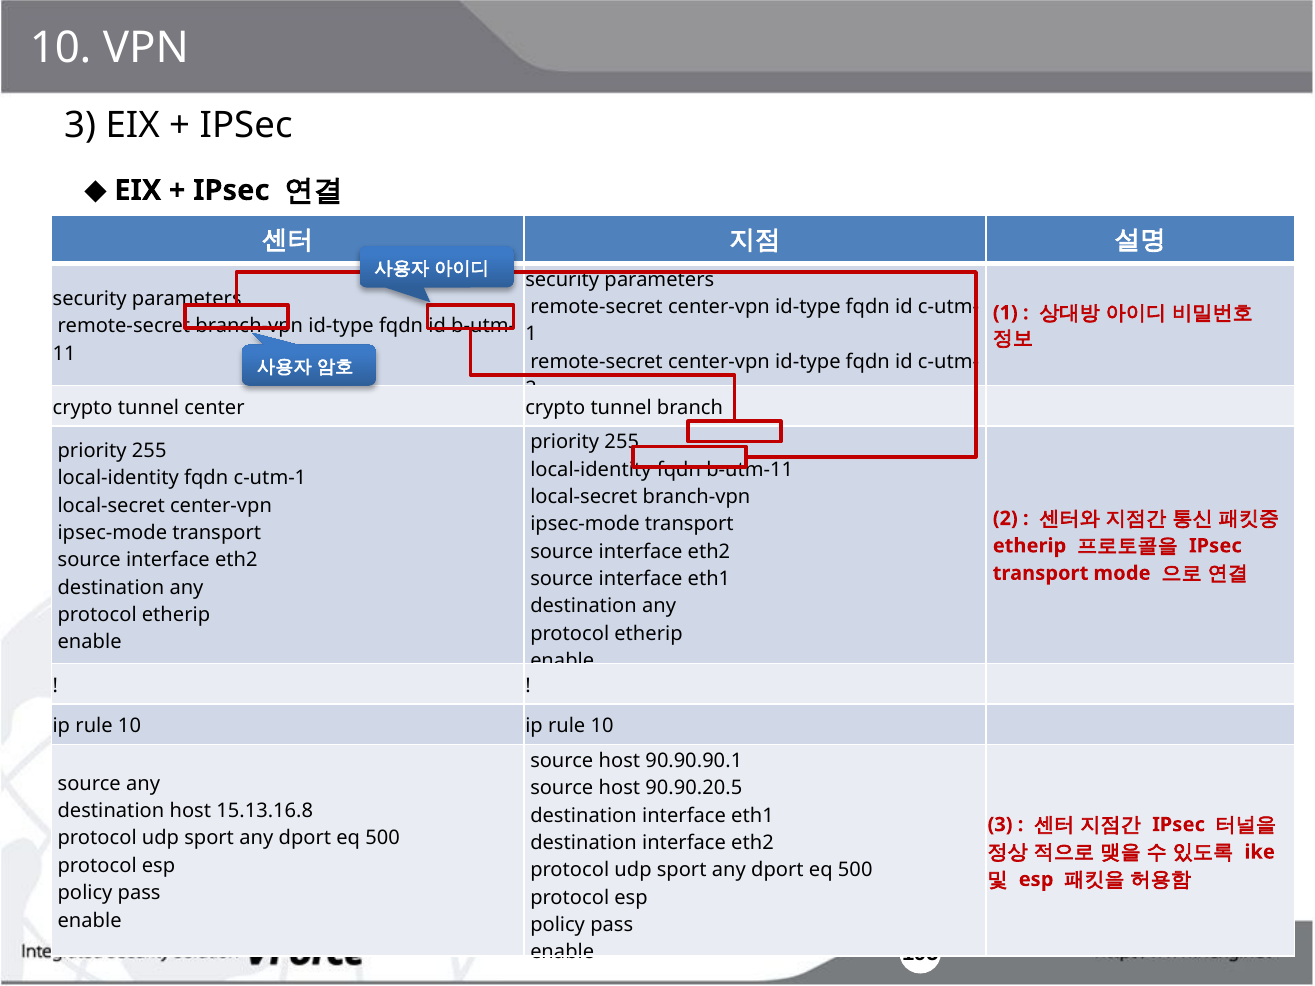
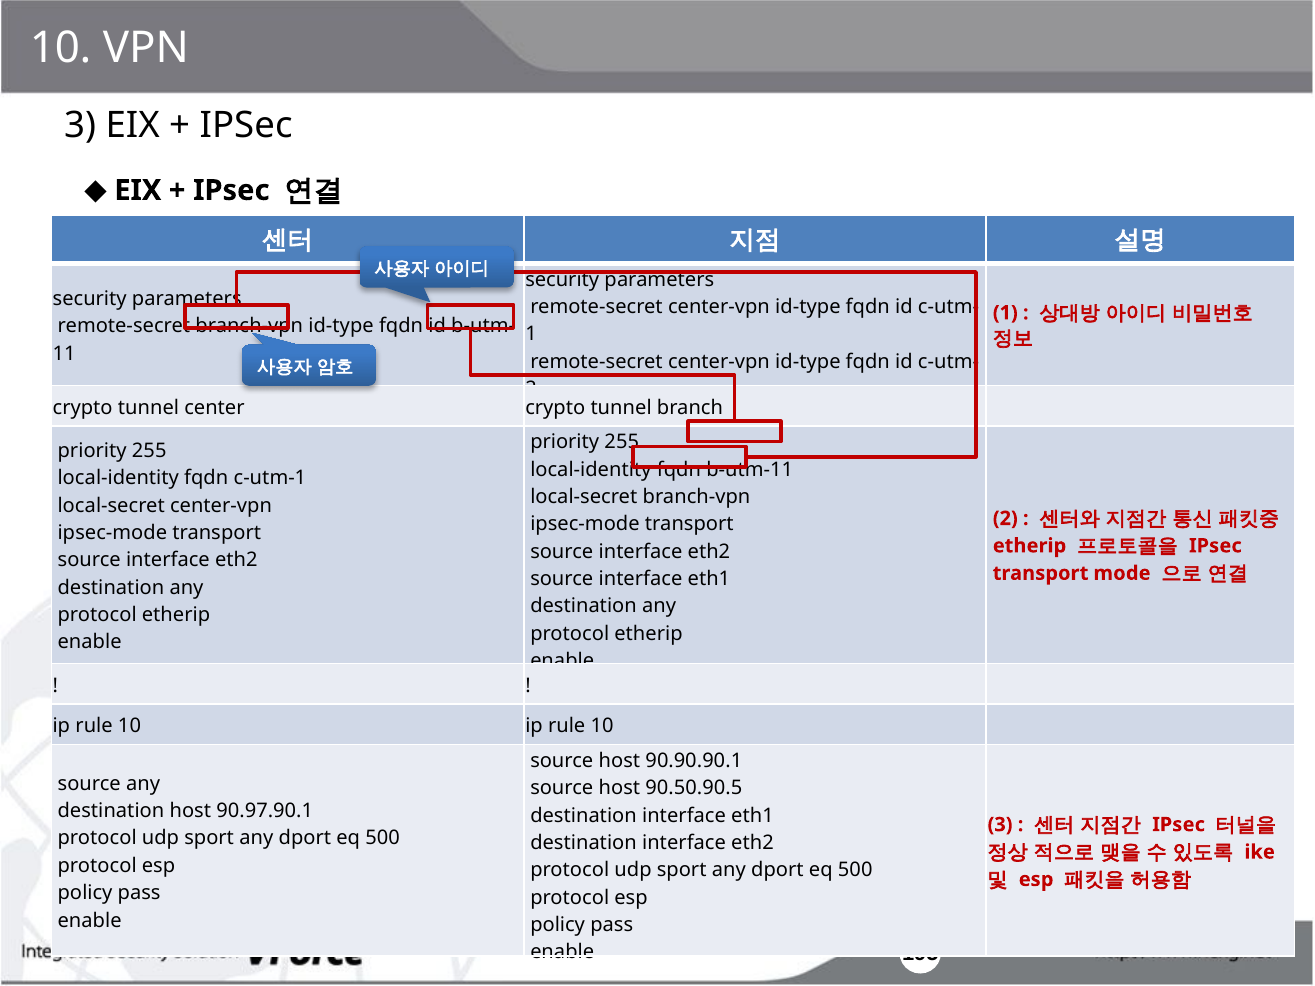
90.90.20.5: 90.90.20.5 -> 90.50.90.5 (694, 788)
15.13.16.8: 15.13.16.8 -> 90.97.90.1 (265, 811)
